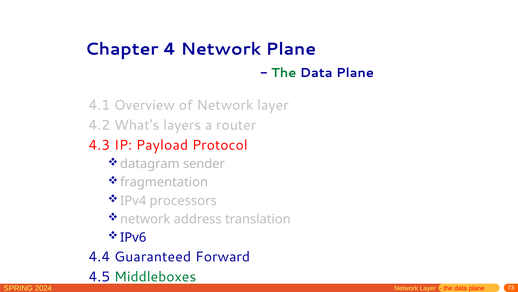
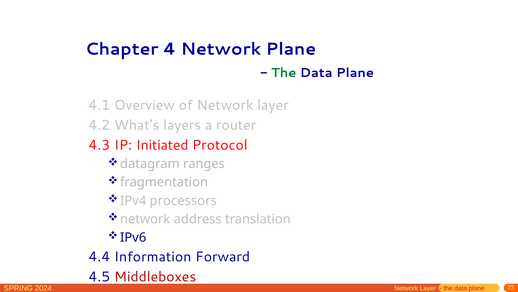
Payload: Payload -> Initiated (162, 145)
sender: sender -> ranges (204, 164)
Guaranteed: Guaranteed -> Information (153, 256)
Middleboxes colour: green -> red (155, 276)
